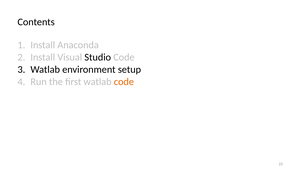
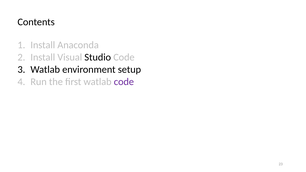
code colour: orange -> purple (124, 82)
